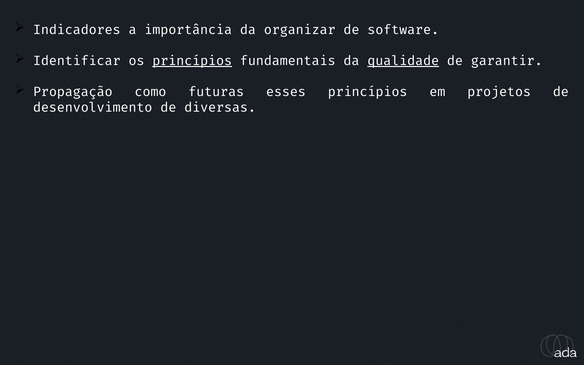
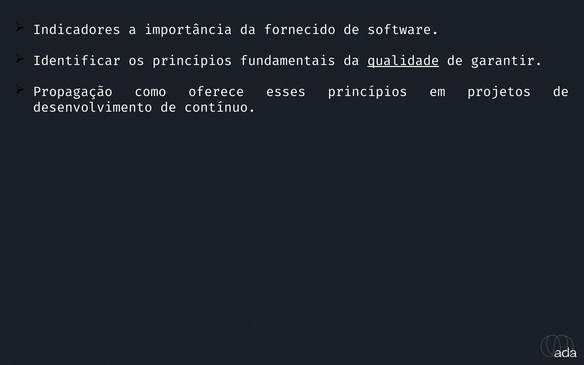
organizar: organizar -> fornecido (300, 30)
princípios underline: present -> none (192, 61)
futuras: futuras -> oferece (216, 92)
diversas: diversas -> contínuo (220, 108)
